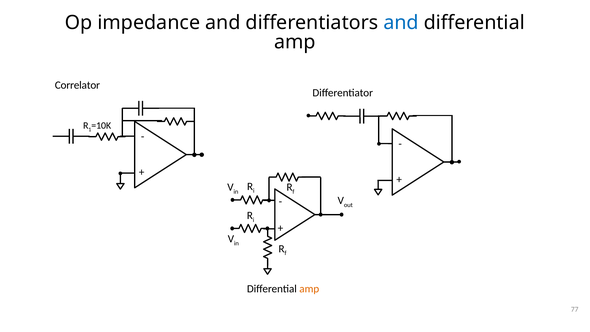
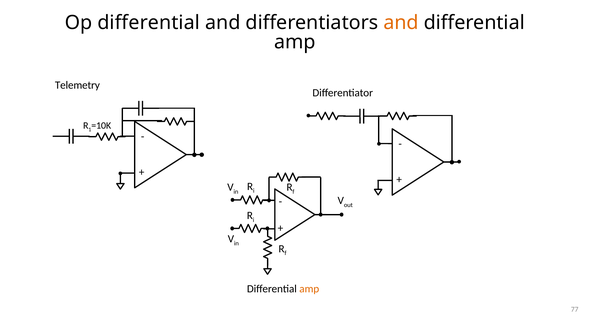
Op impedance: impedance -> differential (149, 23)
and colour: blue -> orange (401, 23)
Correlator: Correlator -> Telemetry (77, 85)
